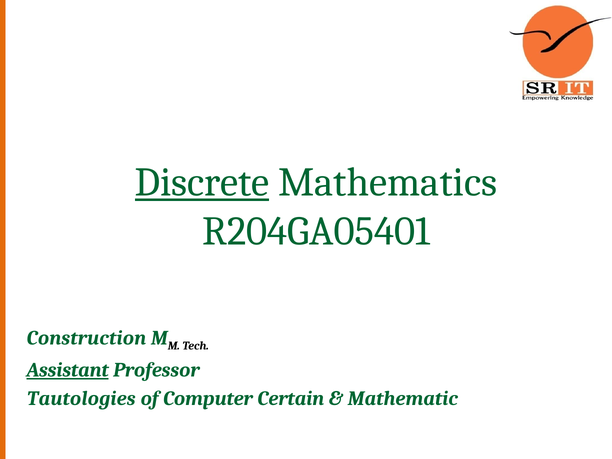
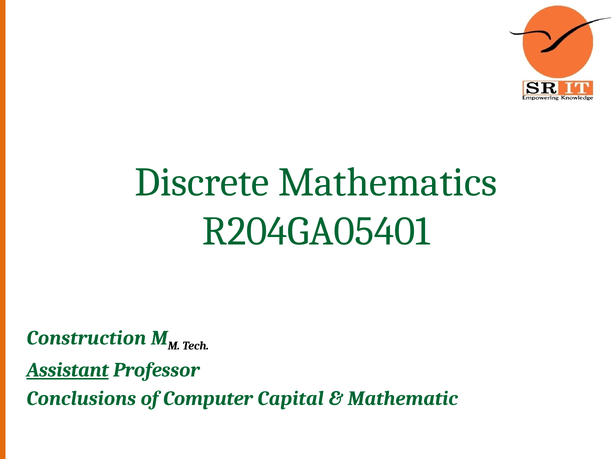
Discrete underline: present -> none (202, 182)
Tautologies: Tautologies -> Conclusions (81, 399)
Certain: Certain -> Capital (291, 399)
